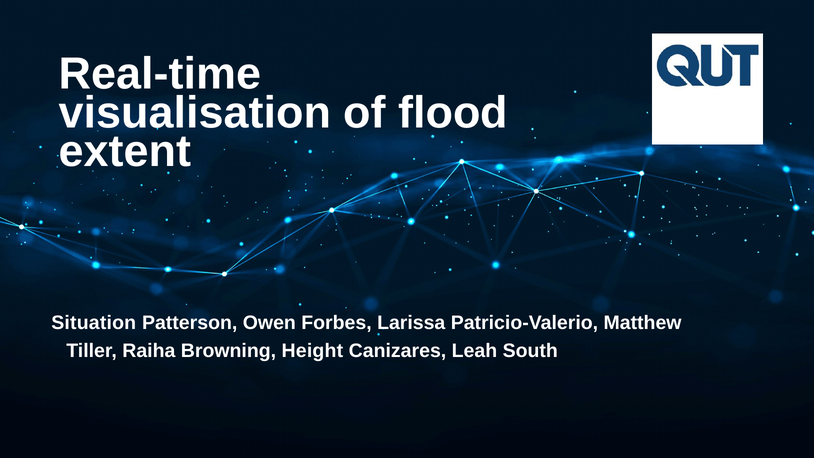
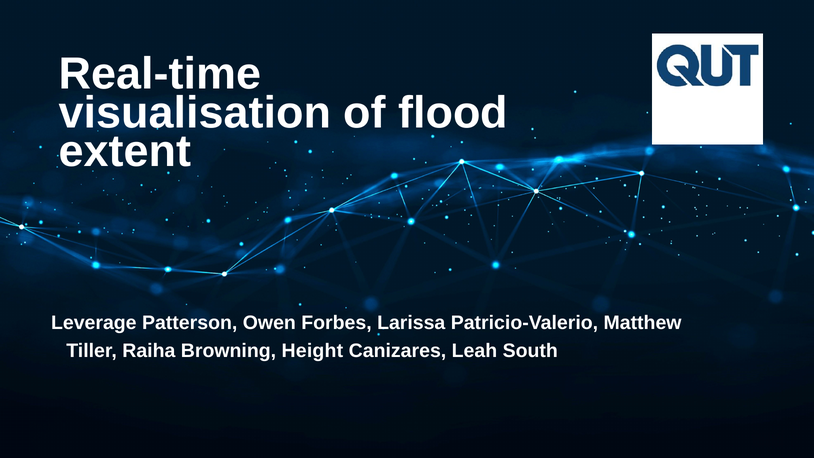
Situation: Situation -> Leverage (94, 323)
